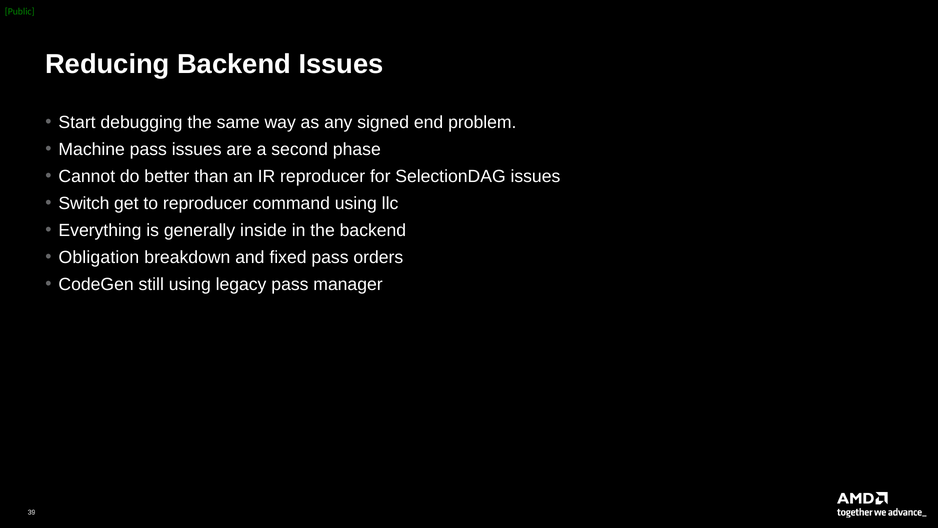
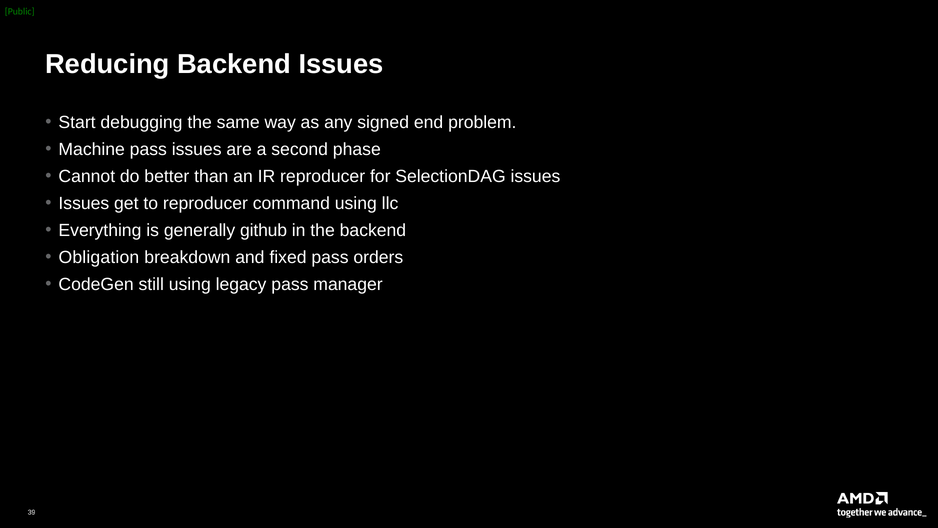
Switch: Switch -> Issues (84, 203)
inside: inside -> github (264, 230)
